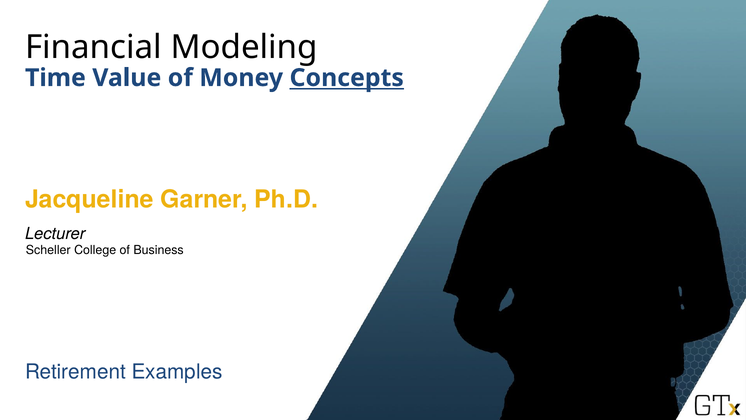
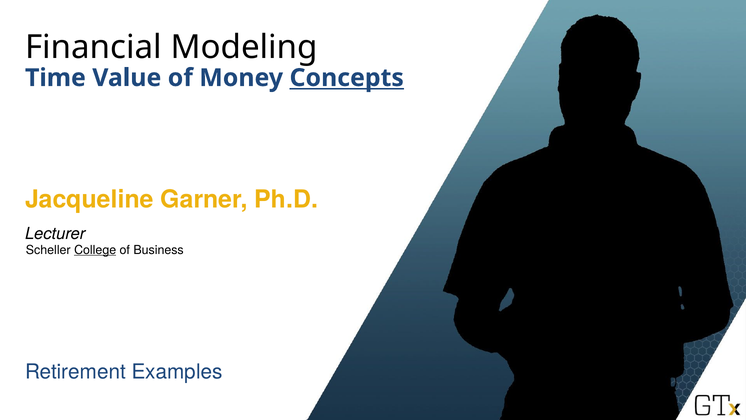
College underline: none -> present (95, 250)
